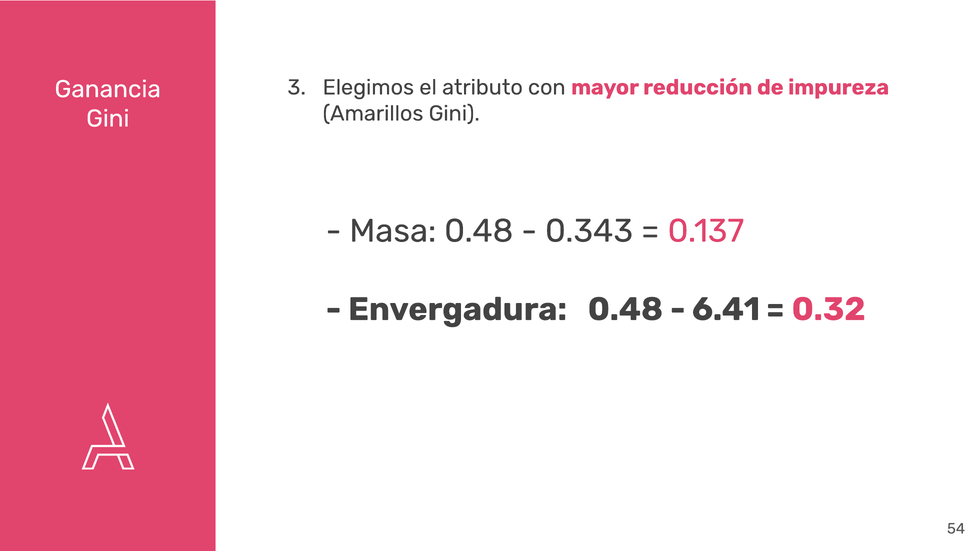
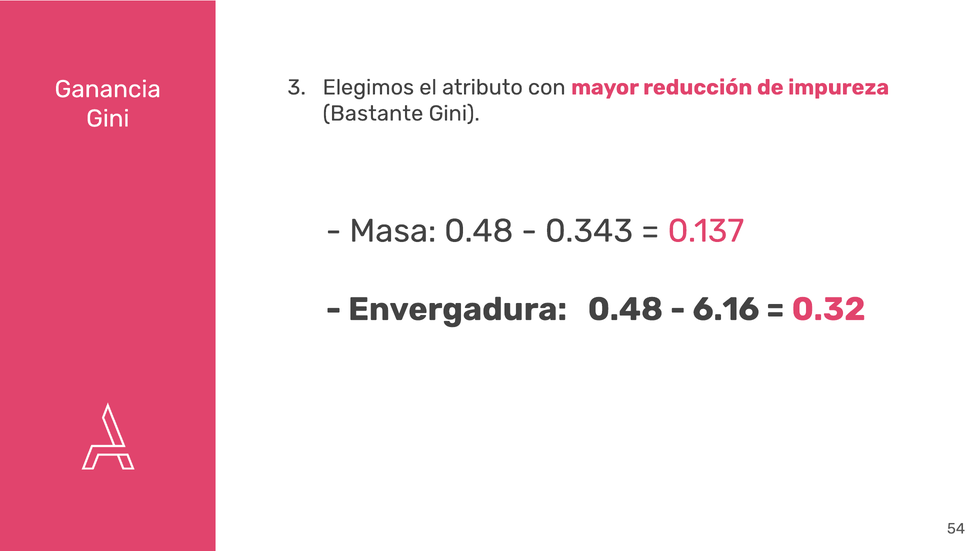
Amarillos: Amarillos -> Bastante (373, 113)
6.41: 6.41 -> 6.16 (726, 309)
